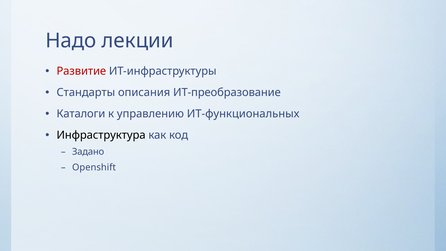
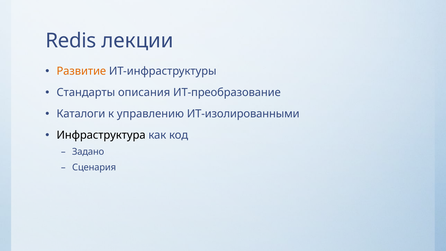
Надо: Надо -> Redis (71, 41)
Развитие colour: red -> orange (81, 71)
ИТ-функциональных: ИТ-функциональных -> ИТ-изолированными (243, 114)
Openshift: Openshift -> Сценария (94, 167)
